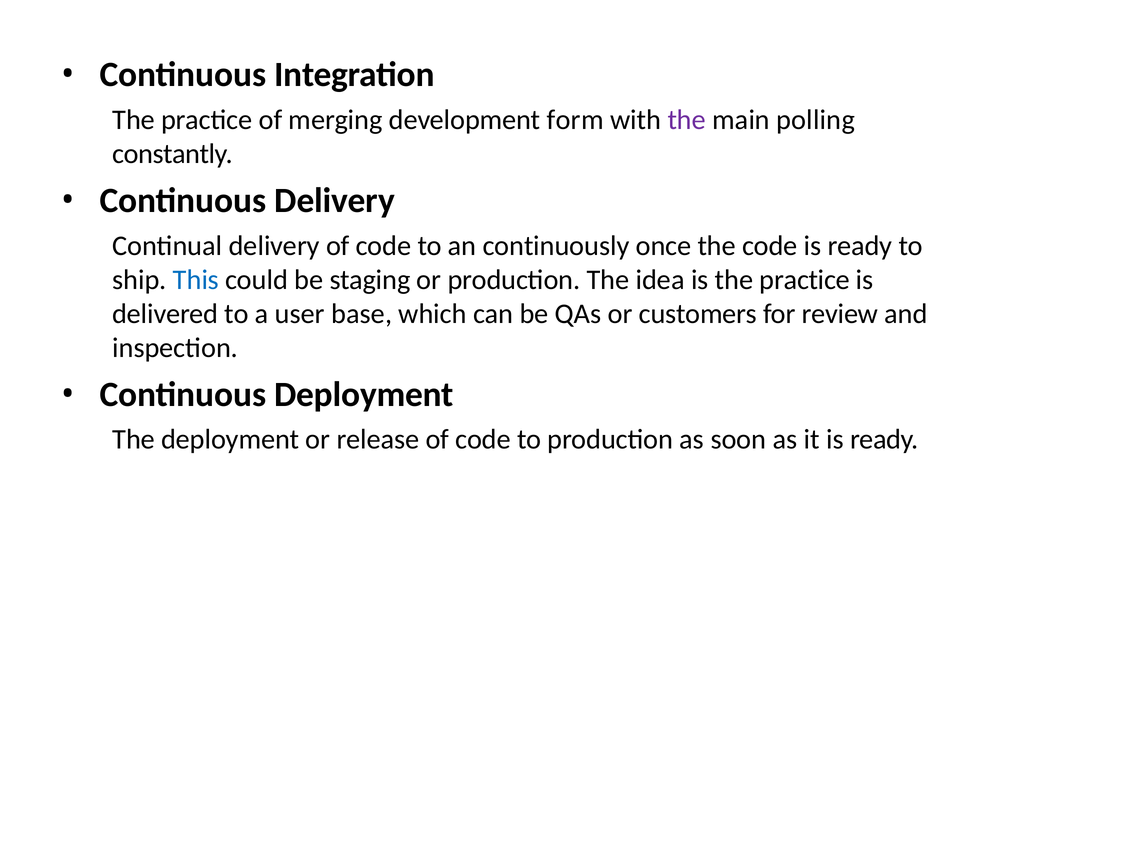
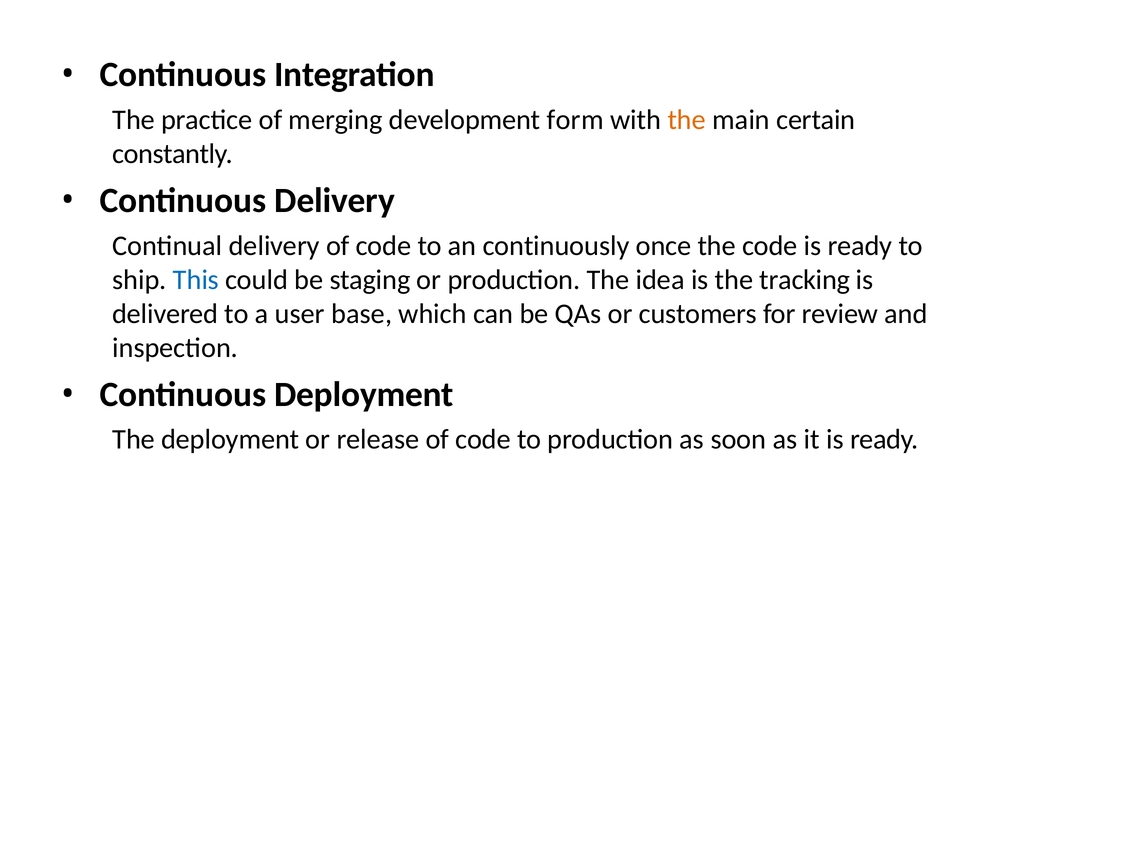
the colour: purple -> orange (687, 120)
polling: polling -> certain (816, 120)
is the practice: practice -> tracking (805, 280)
